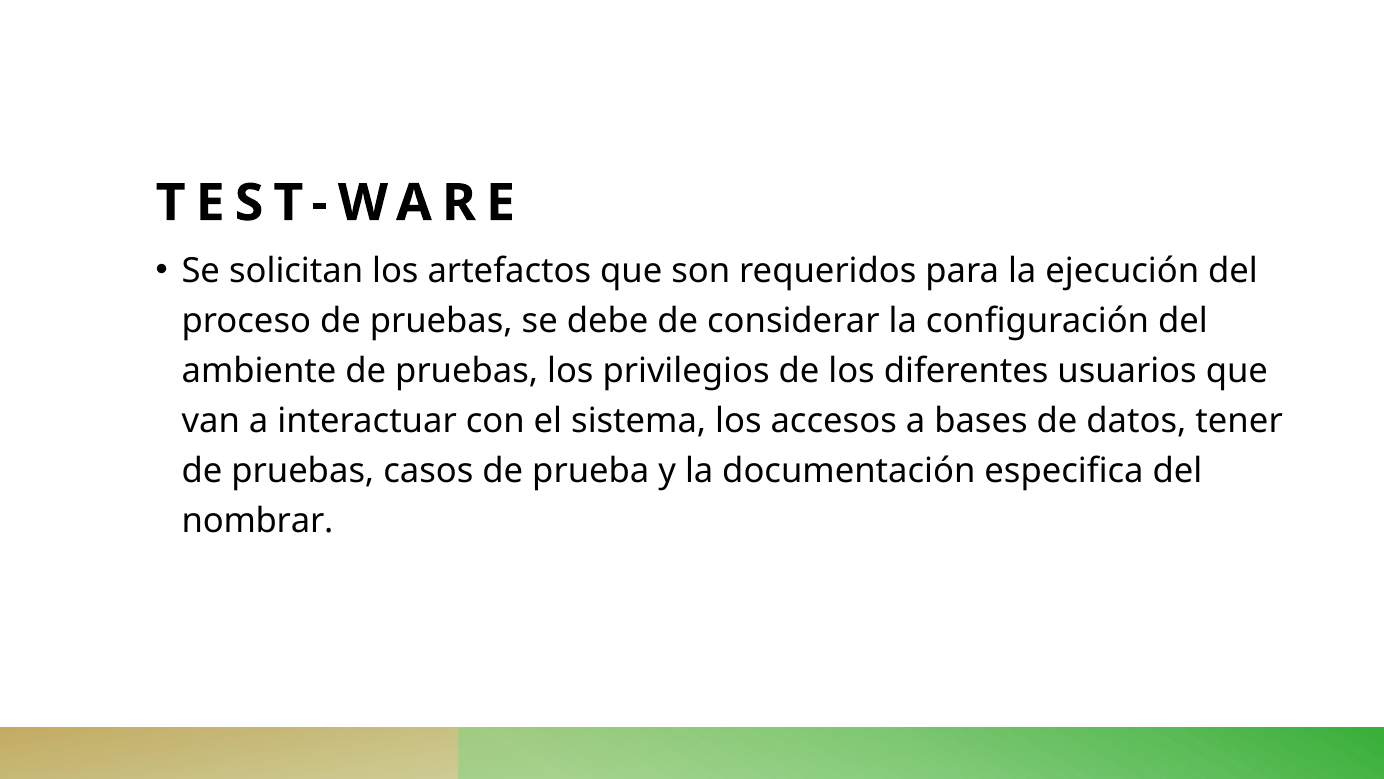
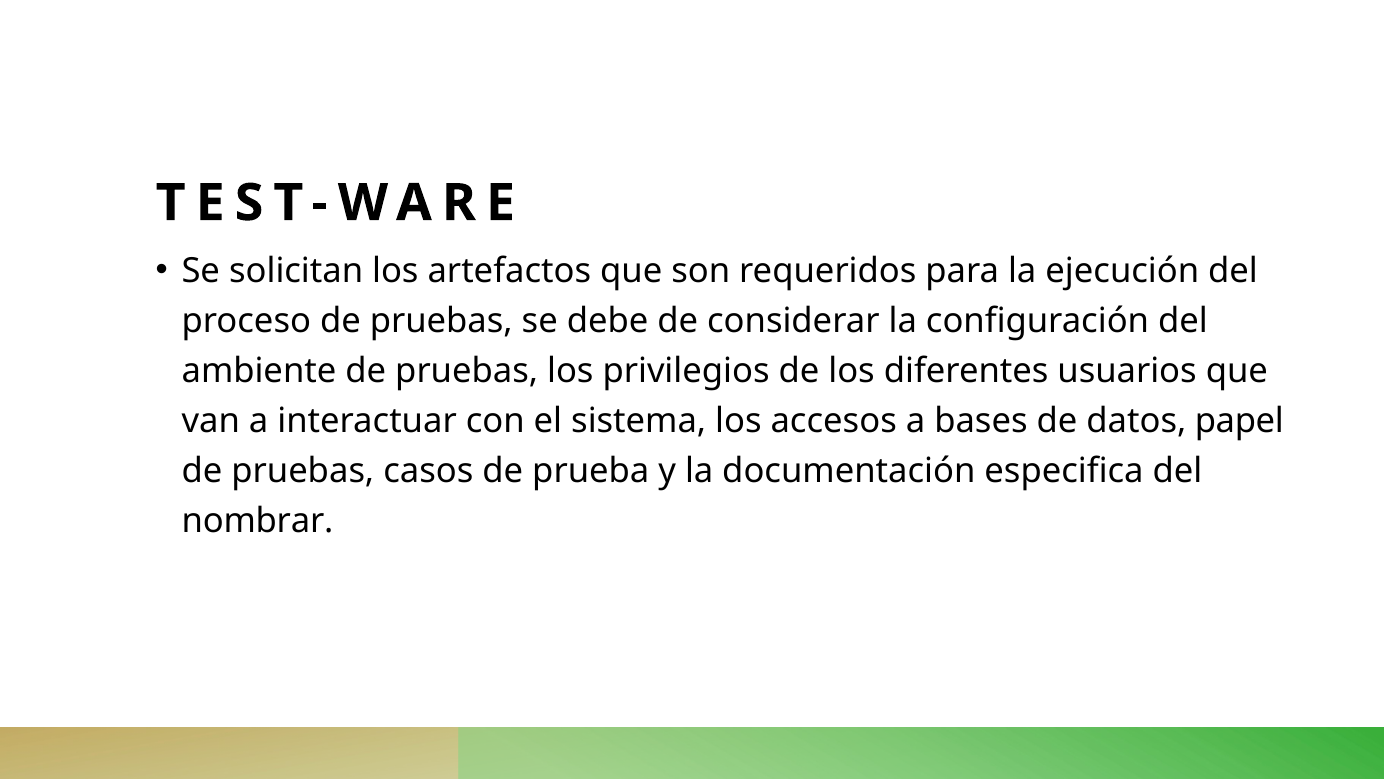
tener: tener -> papel (1239, 421)
